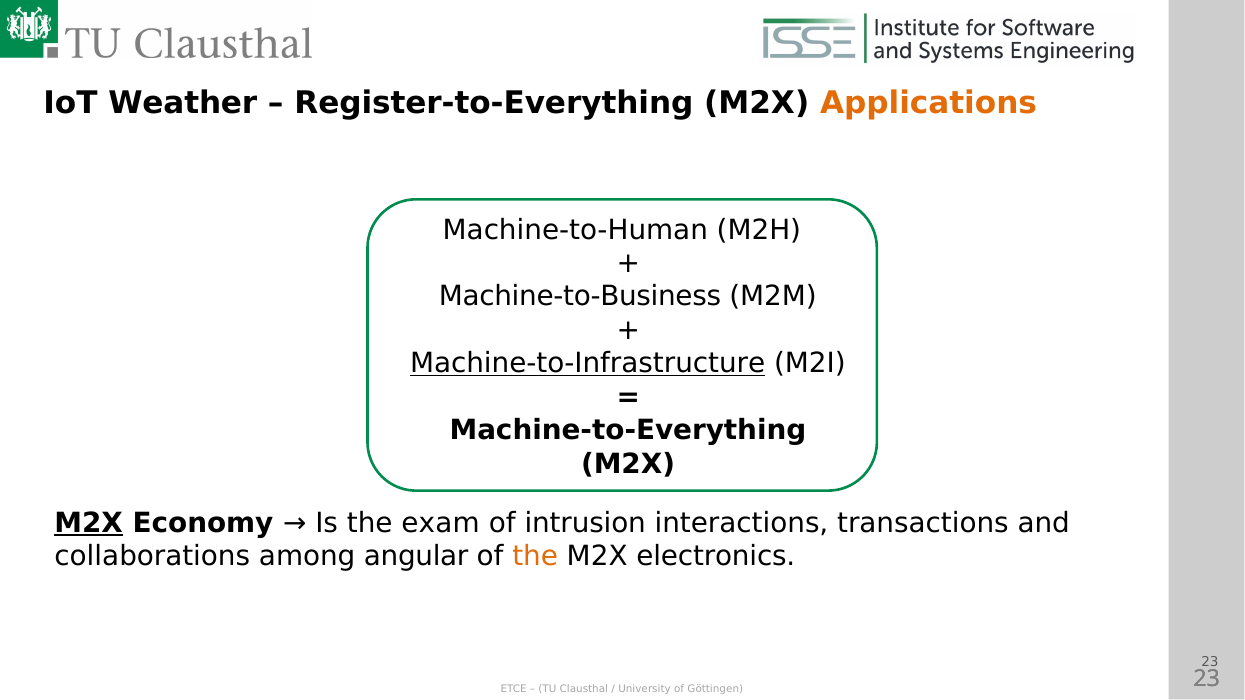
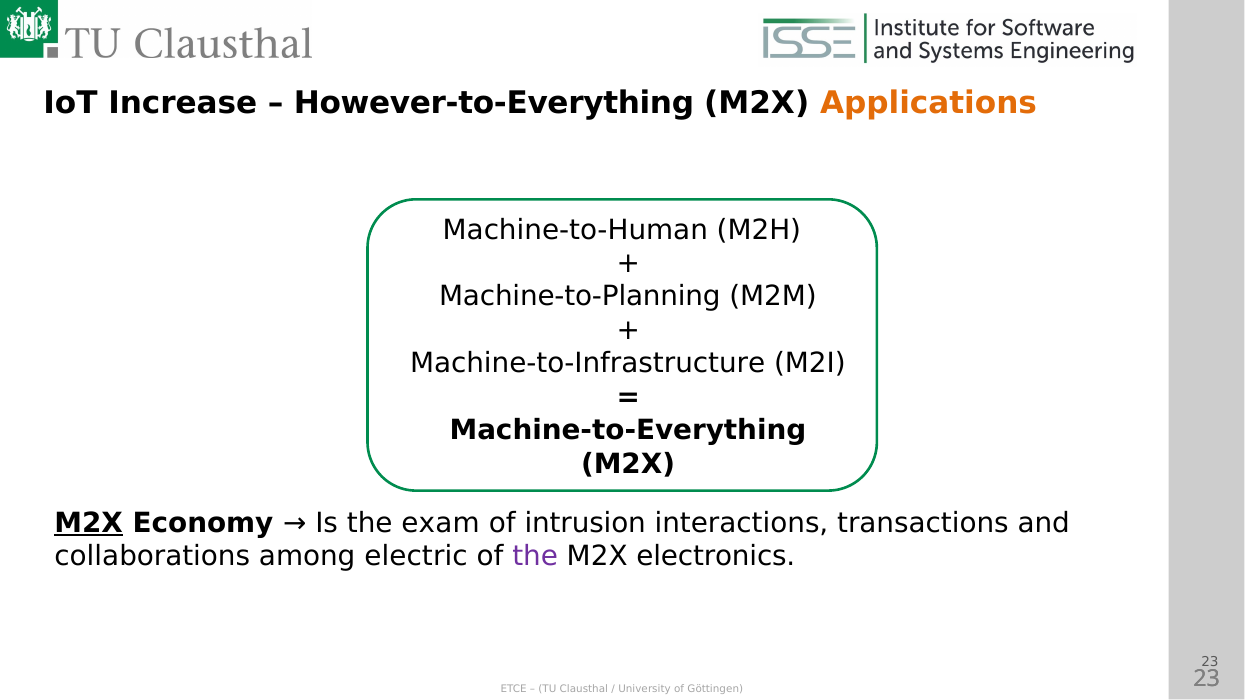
Weather: Weather -> Increase (183, 104)
Register-to-Everything: Register-to-Everything -> However-to-Everything (494, 104)
Machine-to-Business: Machine-to-Business -> Machine-to-Planning (580, 297)
Machine-to-Infrastructure underline: present -> none (588, 364)
angular: angular -> electric (416, 557)
the colour: orange -> purple (535, 557)
